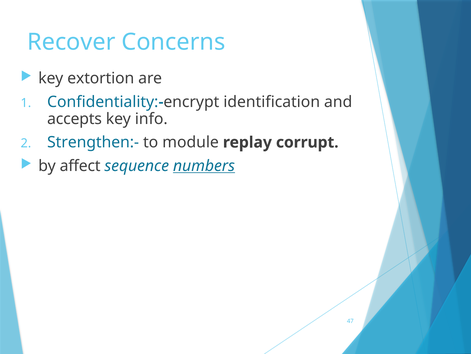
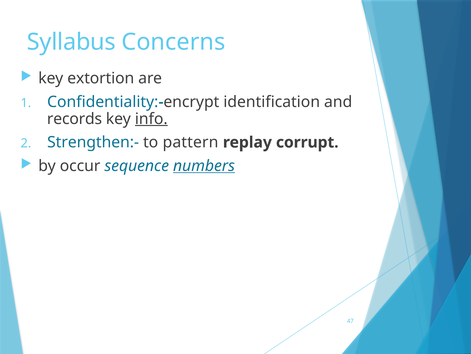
Recover: Recover -> Syllabus (71, 42)
accepts: accepts -> records (75, 119)
info underline: none -> present (151, 119)
module: module -> pattern (191, 142)
affect: affect -> occur (80, 166)
